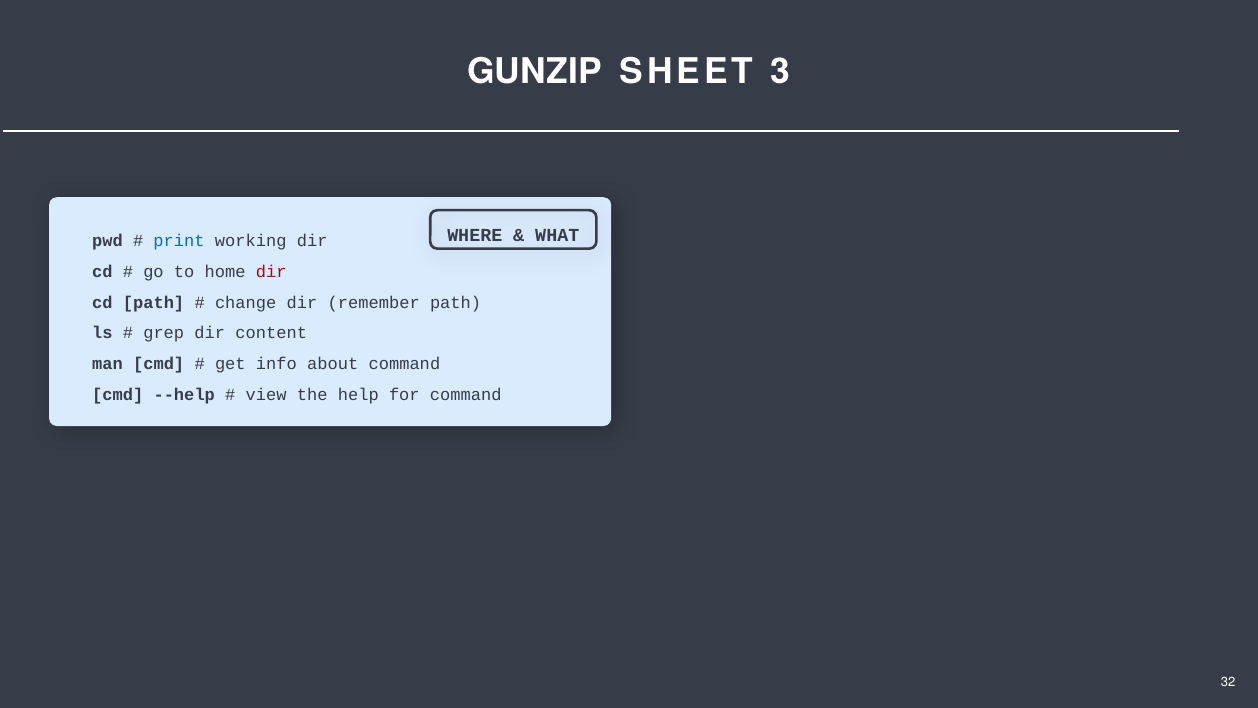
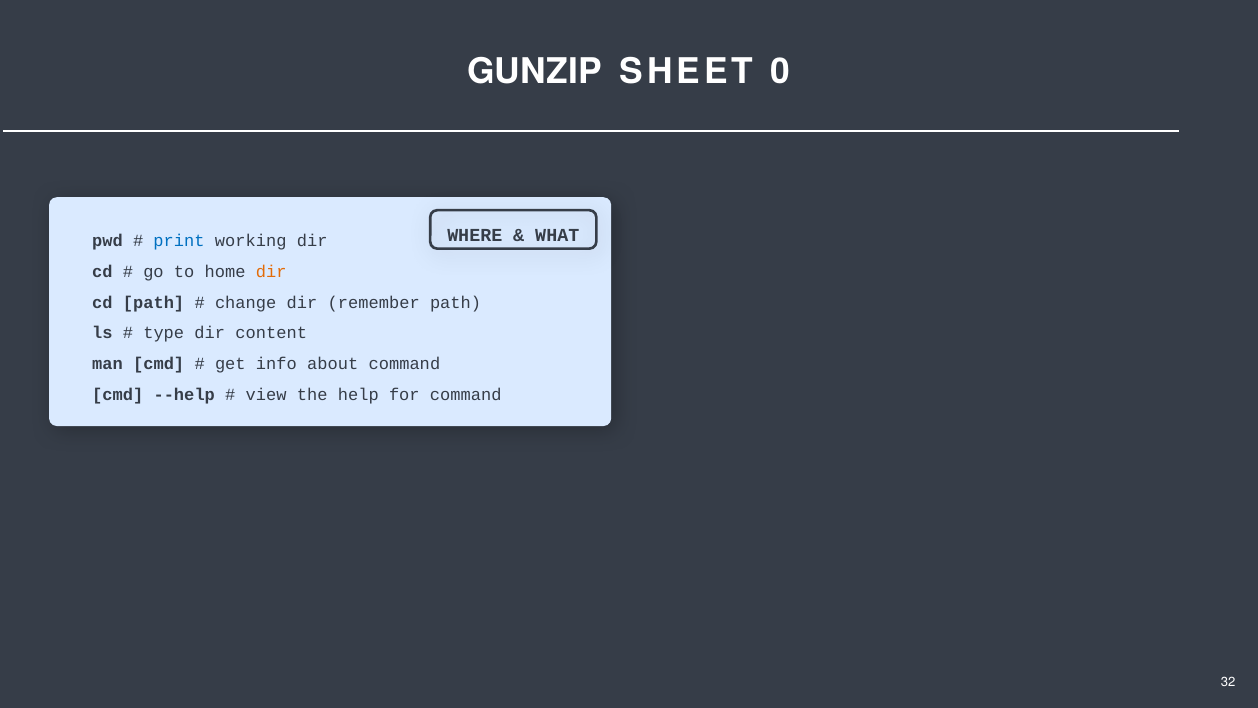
3: 3 -> 0 (781, 72)
dir colour: red -> orange (271, 272)
grep: grep -> type (164, 333)
